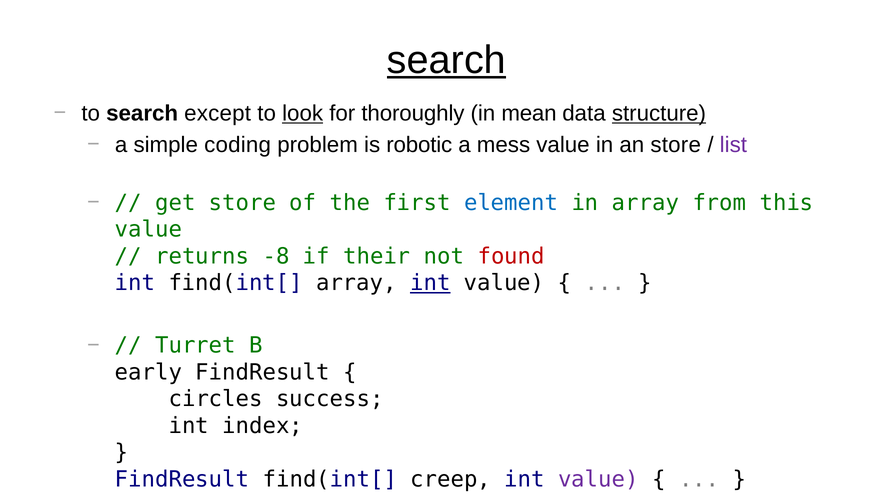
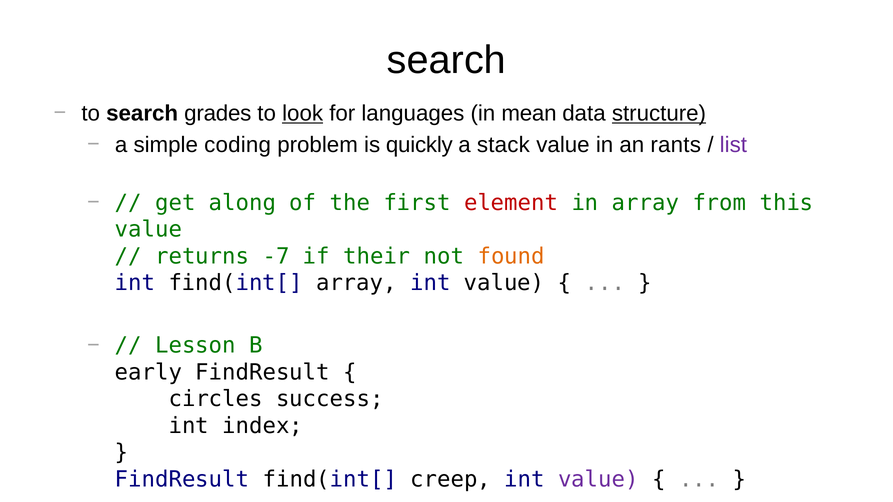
search underline: present -> none (446, 60)
except: except -> grades (218, 114)
thoroughly: thoroughly -> languages (413, 114)
robotic: robotic -> quickly (419, 145)
mess: mess -> stack (503, 145)
an store: store -> rants (676, 145)
get store: store -> along (243, 203)
element colour: blue -> red (511, 203)
-8: -8 -> -7 (276, 256)
found colour: red -> orange (511, 256)
int underline: present -> none (430, 283)
Turret: Turret -> Lesson (195, 346)
